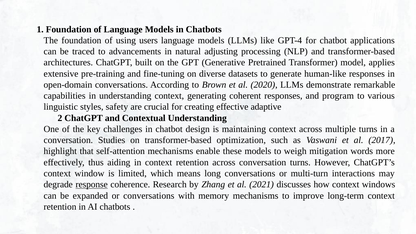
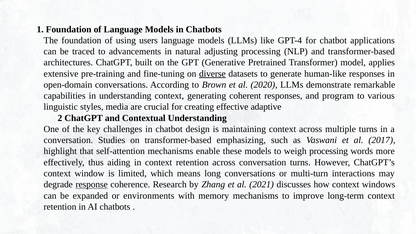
diverse underline: none -> present (212, 74)
safety: safety -> media (117, 107)
optimization: optimization -> emphasizing (241, 140)
weigh mitigation: mitigation -> processing (329, 151)
or conversations: conversations -> environments (149, 196)
